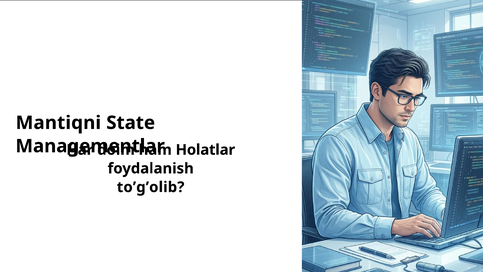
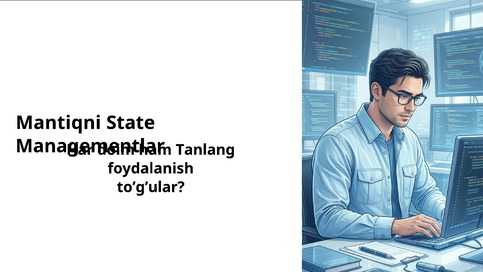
Holatlar: Holatlar -> Tanlang (205, 150)
to’g’olib: to’g’olib -> to’g’ular (151, 187)
